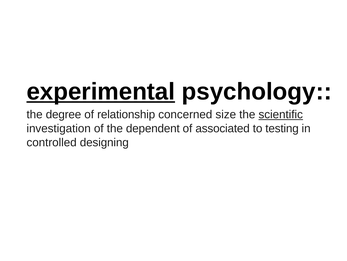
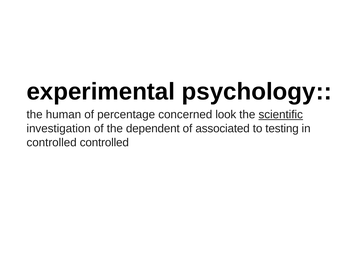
experimental underline: present -> none (101, 91)
degree: degree -> human (63, 114)
relationship: relationship -> percentage (126, 114)
size: size -> look (226, 114)
controlled designing: designing -> controlled (104, 142)
